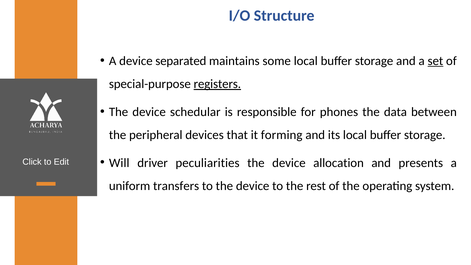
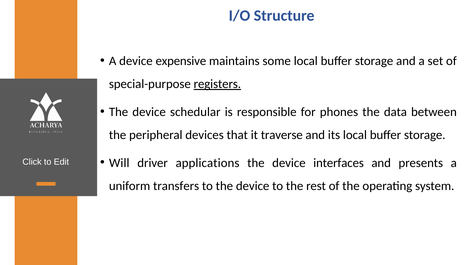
separated: separated -> expensive (181, 61)
set underline: present -> none (435, 61)
forming: forming -> traverse (282, 135)
peculiarities: peculiarities -> applications (208, 163)
allocation: allocation -> interfaces (339, 163)
